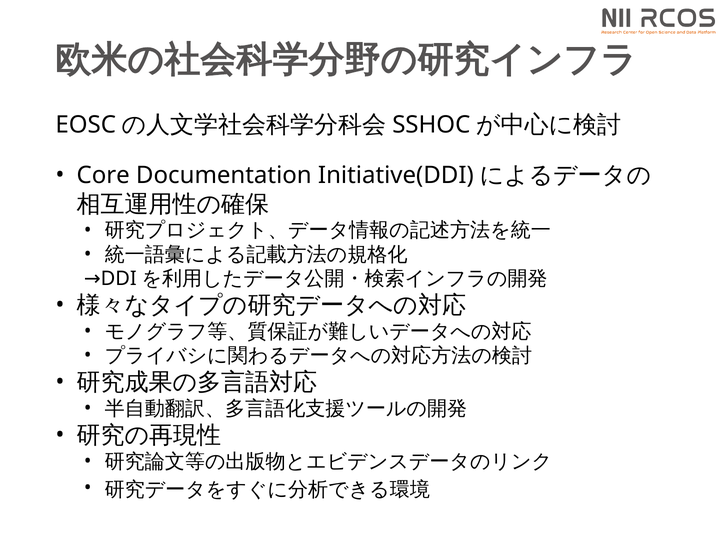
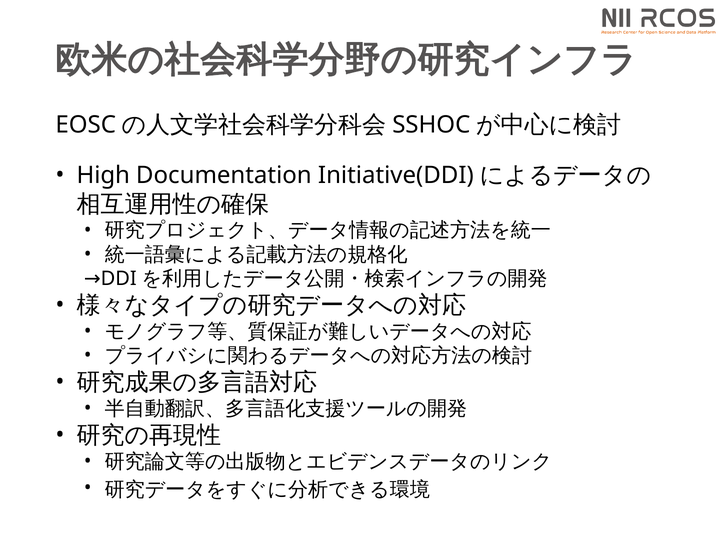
Core: Core -> High (103, 175)
